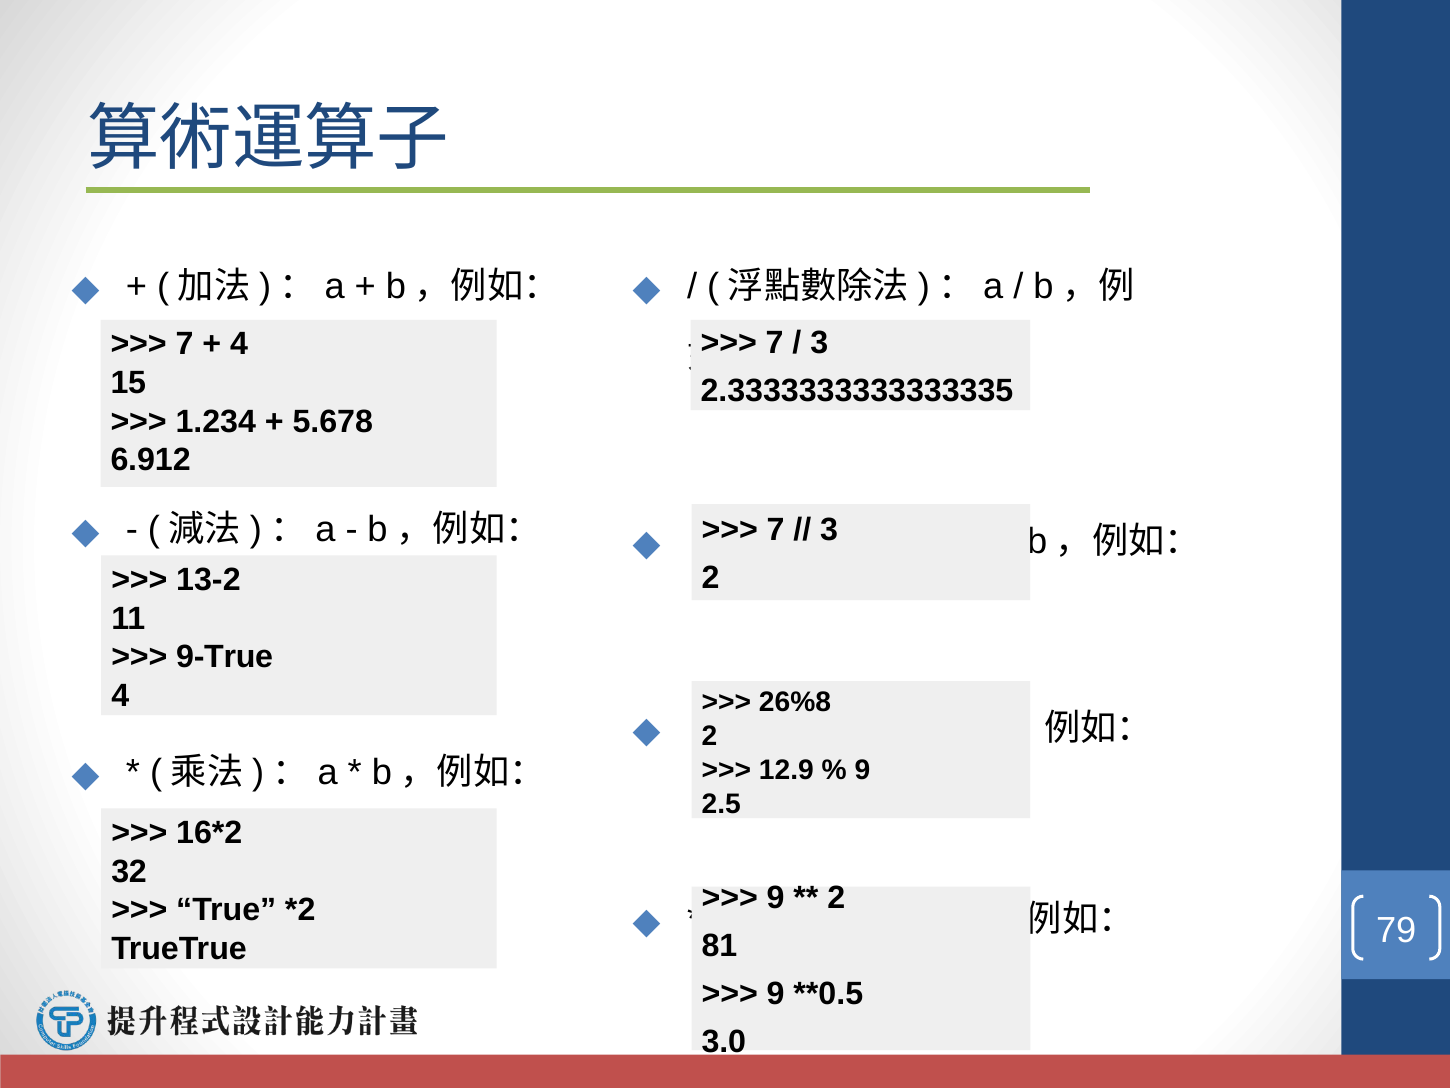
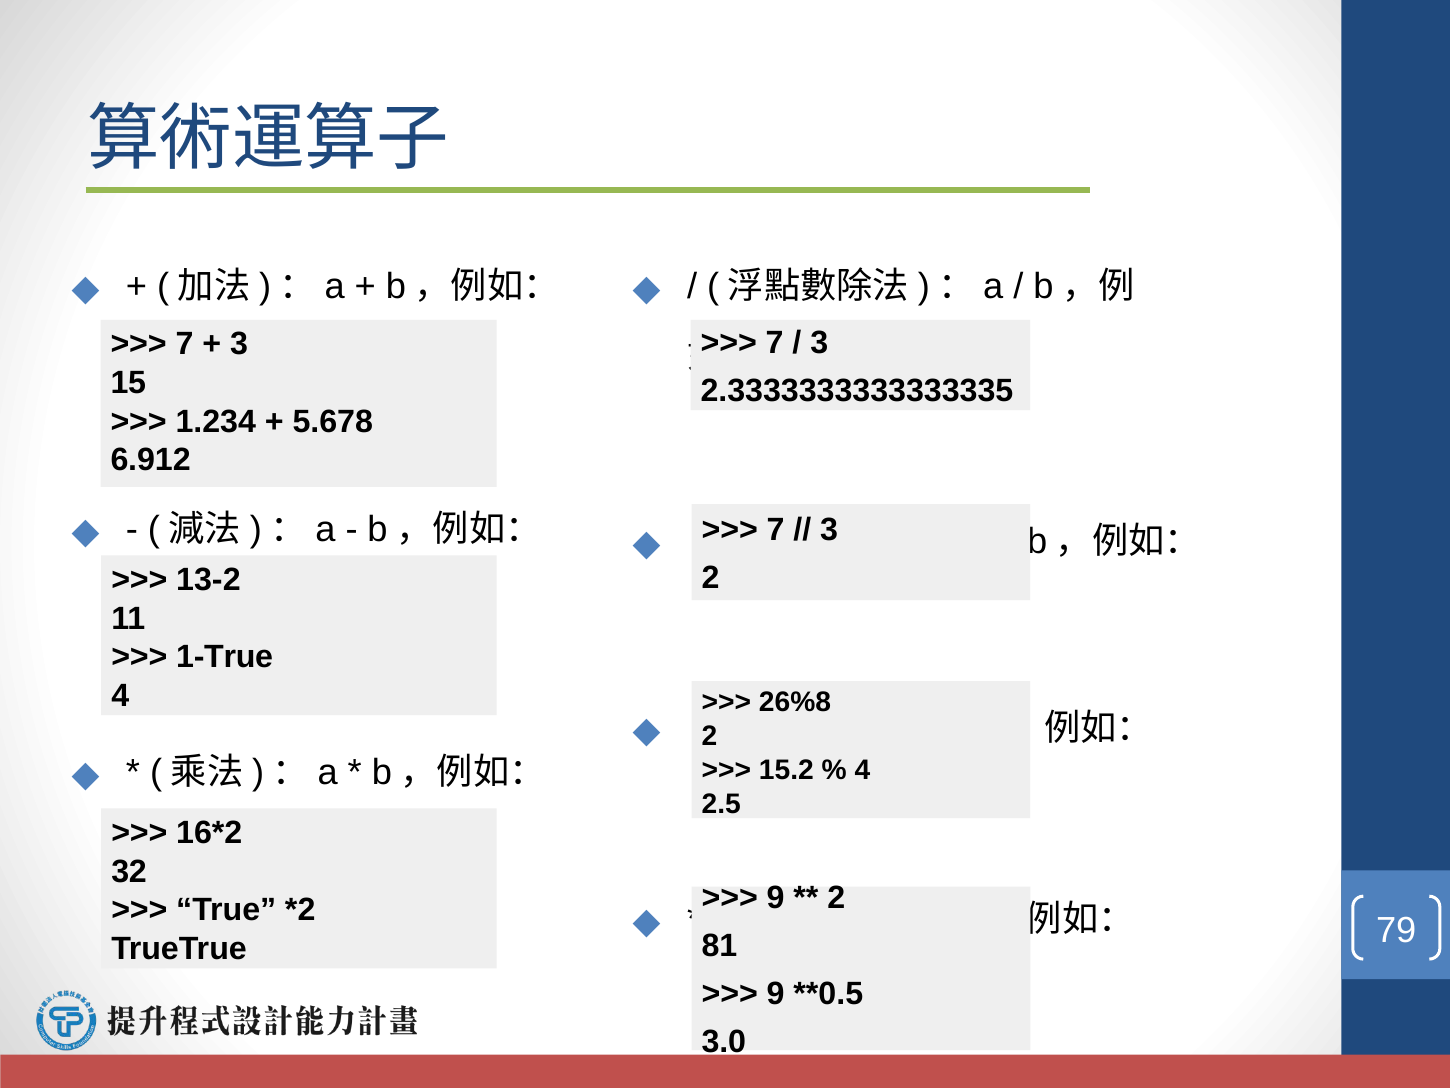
4: 4 -> 3 (239, 344)
9-True: 9-True -> 1-True (225, 657)
12.9: 12.9 -> 15.2 (786, 770)
9: 9 -> 4 (863, 770)
